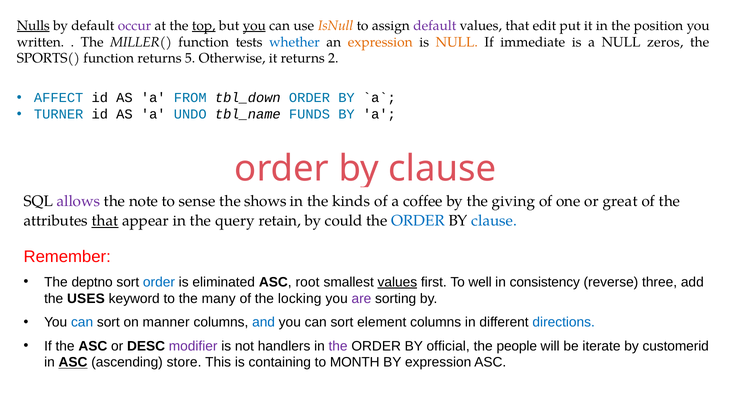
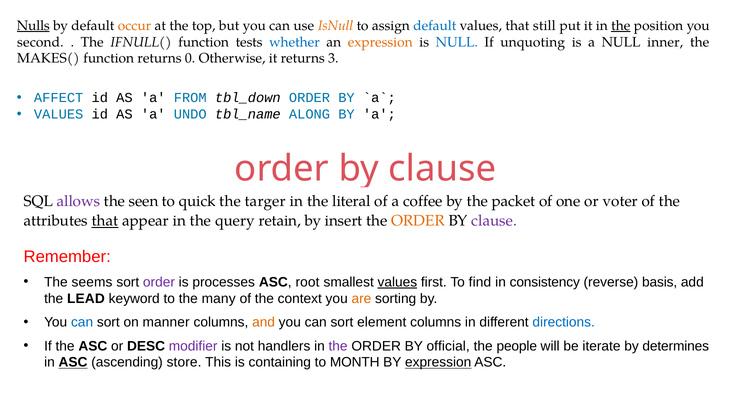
occur colour: purple -> orange (134, 26)
top underline: present -> none (204, 26)
you underline: present -> none (254, 26)
default colour: purple -> blue (435, 26)
edit: edit -> still (544, 26)
the underline: none -> present (621, 26)
written: written -> second (40, 42)
MILLER(: MILLER( -> IFNULL( (141, 42)
NULL colour: orange -> blue (457, 42)
immediate: immediate -> unquoting (533, 42)
zeros: zeros -> inner (665, 42)
SPORTS(: SPORTS( -> MAKES( (48, 58)
5: 5 -> 0 (190, 58)
2: 2 -> 3 (333, 58)
TURNER: TURNER -> VALUES (59, 114)
FUNDS: FUNDS -> ALONG (309, 114)
note: note -> seen (144, 201)
sense: sense -> quick (197, 201)
shows: shows -> targer (265, 201)
kinds: kinds -> literal (351, 201)
giving: giving -> packet (514, 201)
great: great -> voter (620, 201)
could: could -> insert (344, 221)
ORDER colour: blue -> orange (418, 221)
clause colour: blue -> purple (494, 221)
deptno: deptno -> seems (92, 282)
order colour: blue -> purple (159, 282)
eliminated: eliminated -> processes (224, 282)
well: well -> find (480, 282)
three: three -> basis (660, 282)
USES: USES -> LEAD (86, 299)
locking: locking -> context (300, 299)
are colour: purple -> orange (361, 299)
and colour: blue -> orange (264, 322)
customerid: customerid -> determines (676, 346)
expression underline: none -> present (438, 363)
